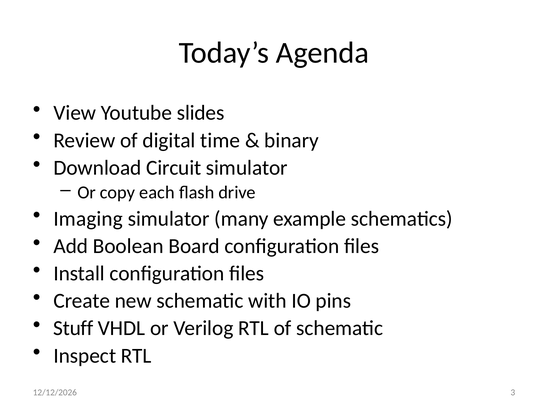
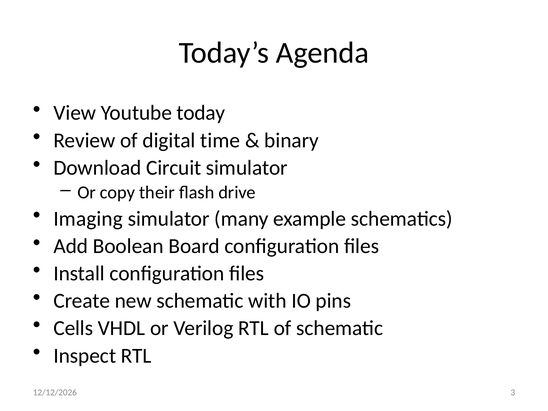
slides: slides -> today (201, 113)
each: each -> their (157, 193)
Stuff: Stuff -> Cells (73, 328)
